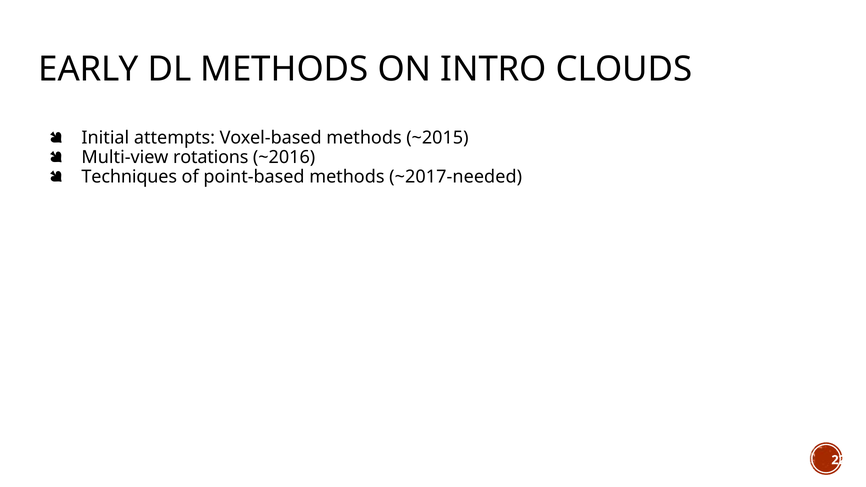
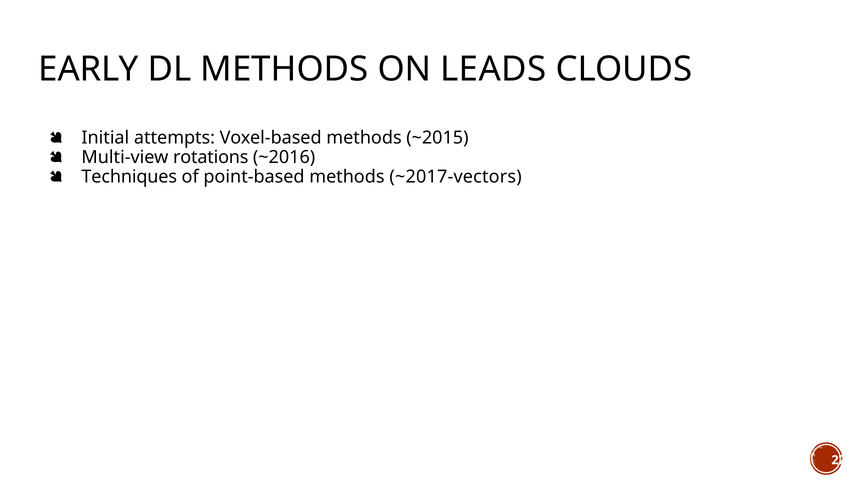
INTRO: INTRO -> LEADS (493, 69)
~2017-needed: ~2017-needed -> ~2017-vectors (456, 177)
